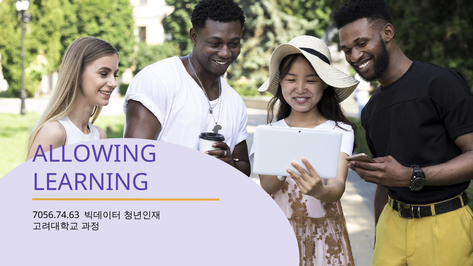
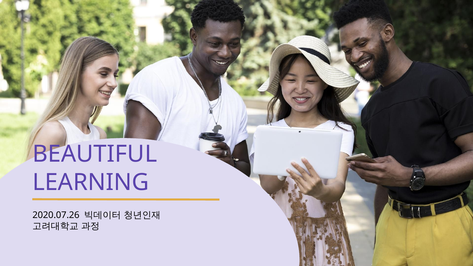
ALLOWING: ALLOWING -> BEAUTIFUL (95, 154)
7056.74.63: 7056.74.63 -> 2020.07.26 (56, 215)
